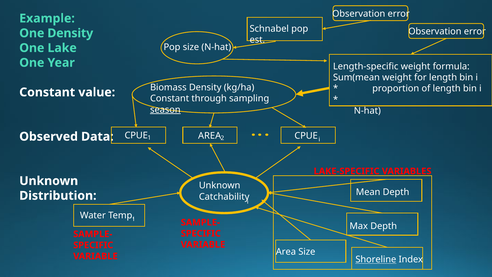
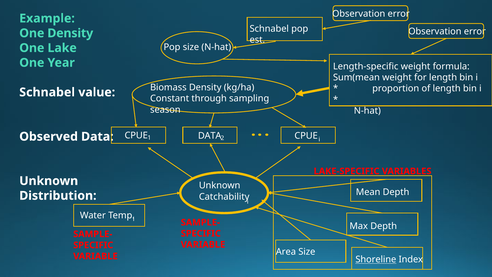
Constant: Constant -> Schnabel (47, 92)
season underline: present -> none (165, 110)
1 AREA: AREA -> DATA (210, 136)
